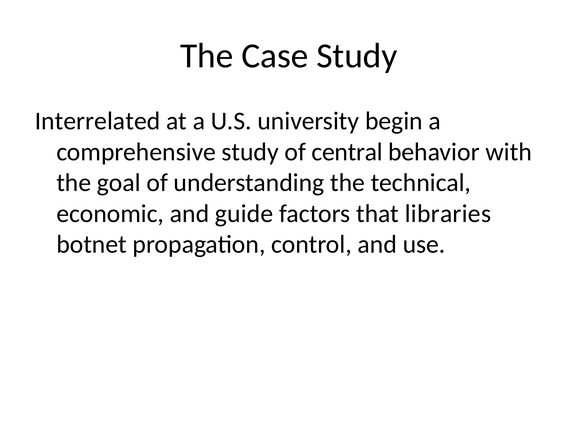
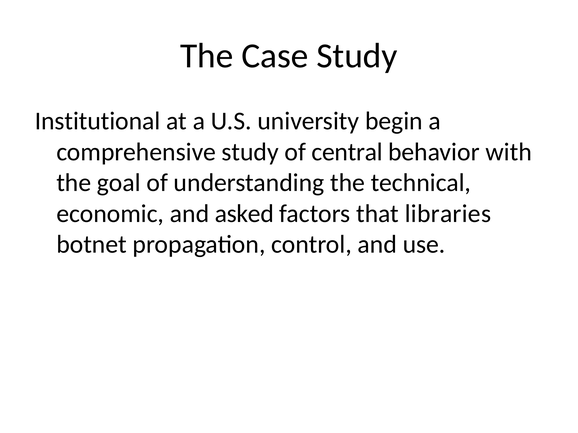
Interrelated: Interrelated -> Institutional (98, 121)
guide: guide -> asked (244, 214)
